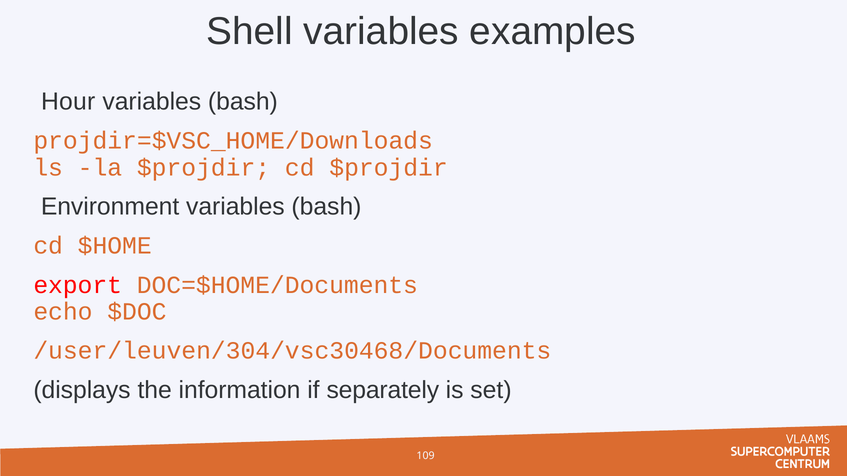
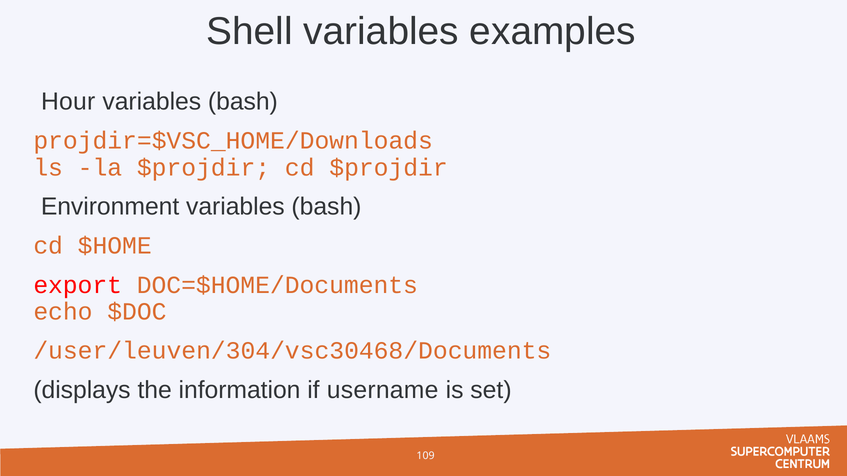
separately: separately -> username (383, 390)
